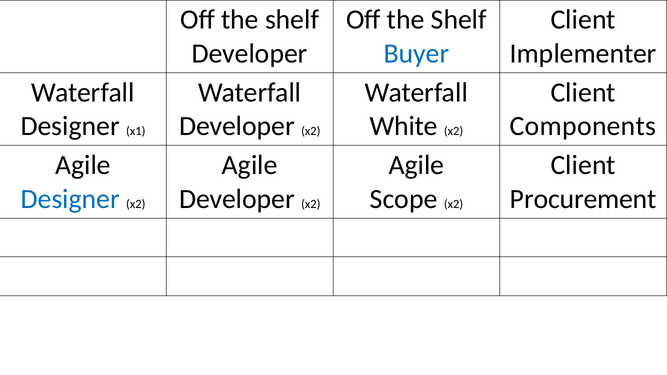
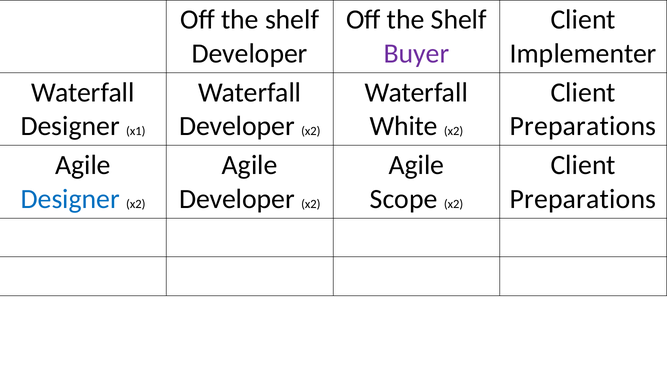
Buyer colour: blue -> purple (417, 54)
Components: Components -> Preparations (583, 126)
Procurement: Procurement -> Preparations (583, 199)
